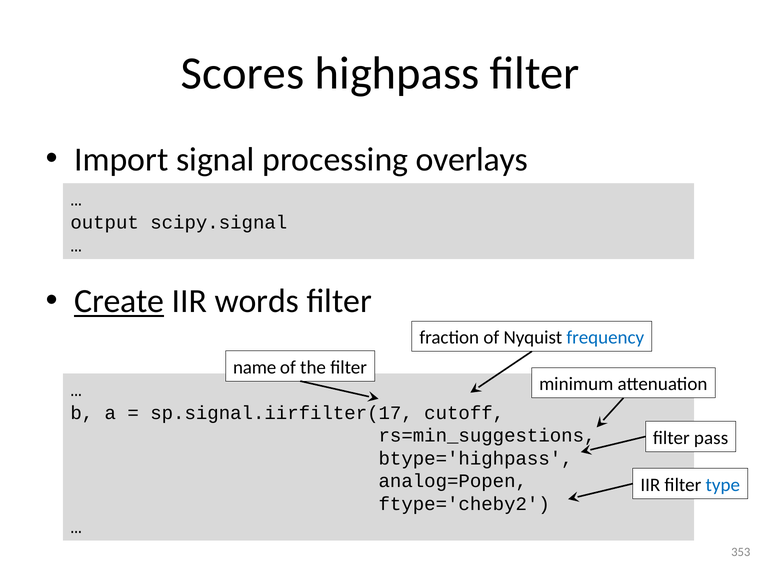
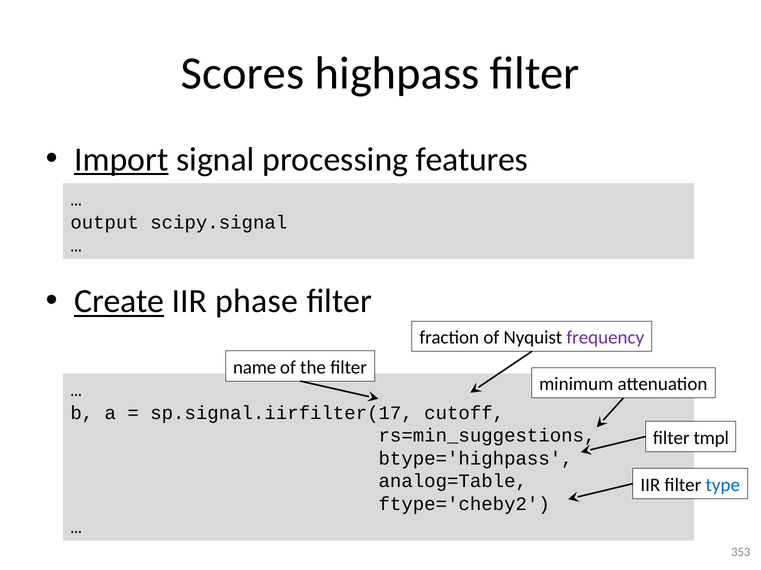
Import underline: none -> present (121, 160)
overlays: overlays -> features (472, 160)
words: words -> phase (257, 302)
frequency colour: blue -> purple (605, 338)
pass: pass -> tmpl (711, 438)
analog=Popen: analog=Popen -> analog=Table (453, 482)
